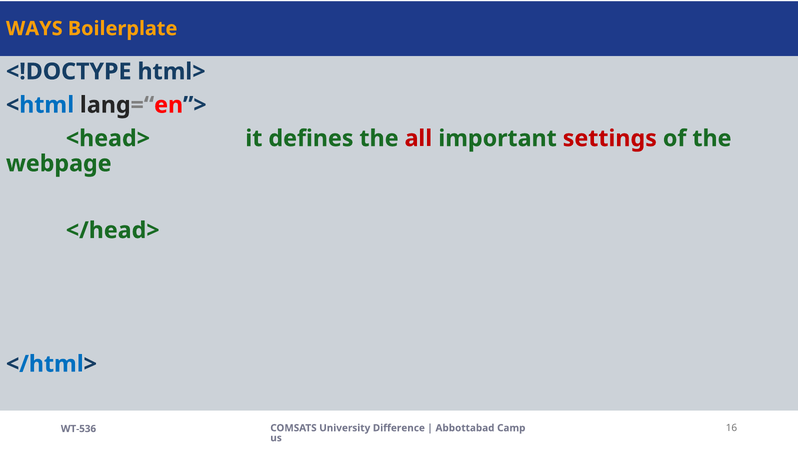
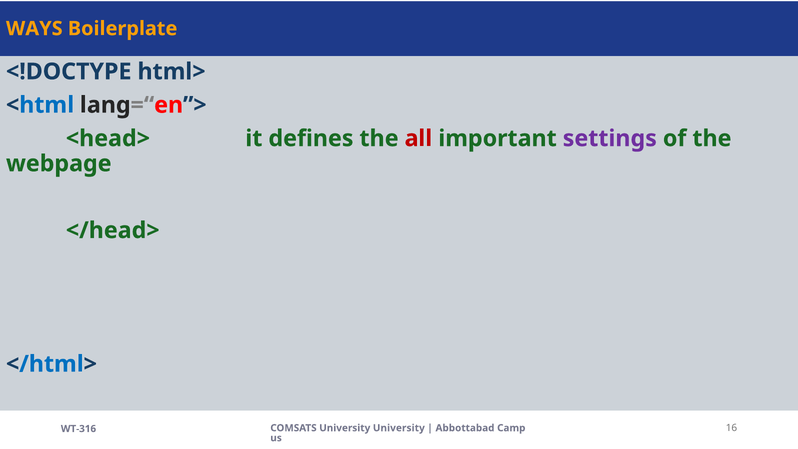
settings colour: red -> purple (610, 138)
University Difference: Difference -> University (399, 428)
WT-536: WT-536 -> WT-316 (78, 429)
